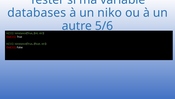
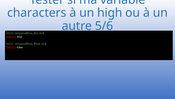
databases: databases -> characters (37, 13)
niko: niko -> high (110, 13)
